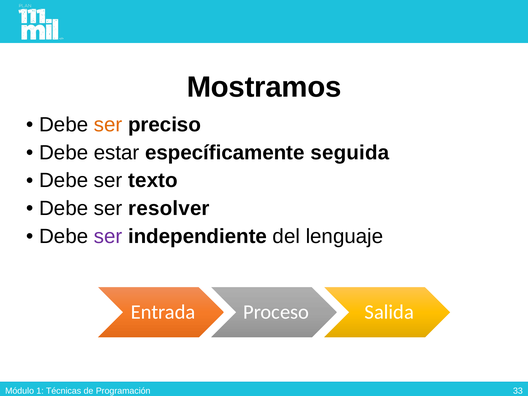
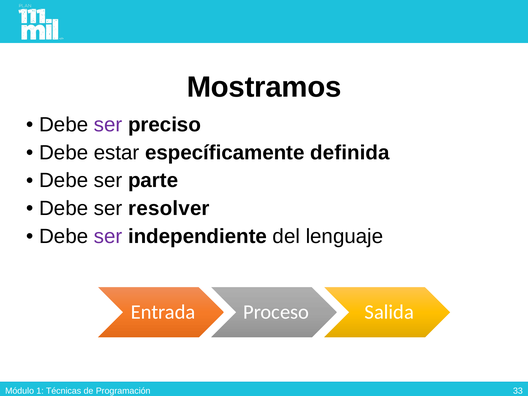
ser colour: orange -> purple (108, 125)
seguida: seguida -> definida (350, 153)
texto: texto -> parte (153, 181)
